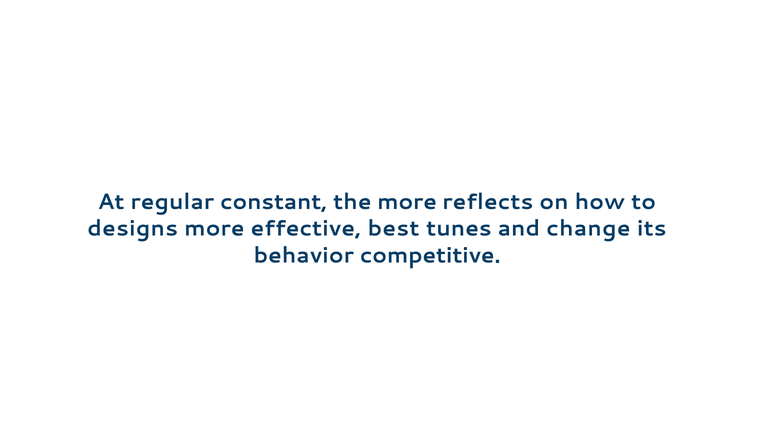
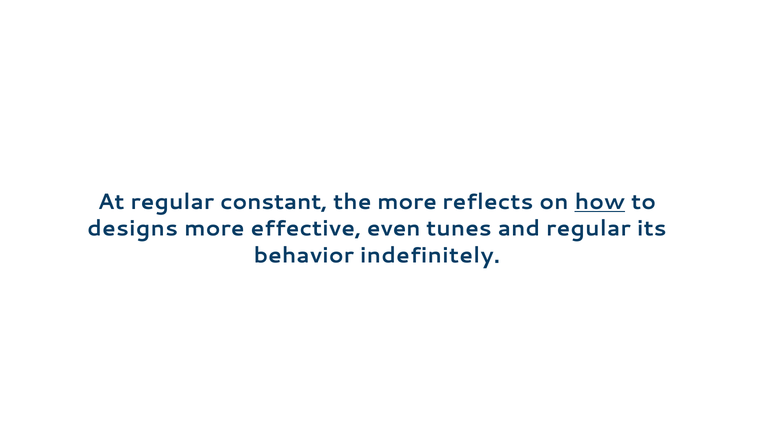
how underline: none -> present (600, 202)
best: best -> even (394, 229)
and change: change -> regular (588, 229)
competitive: competitive -> indefinitely (430, 256)
